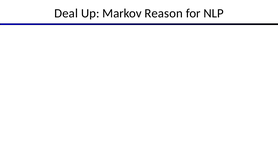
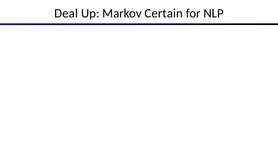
Reason: Reason -> Certain (164, 13)
